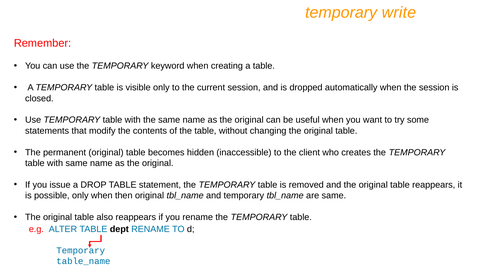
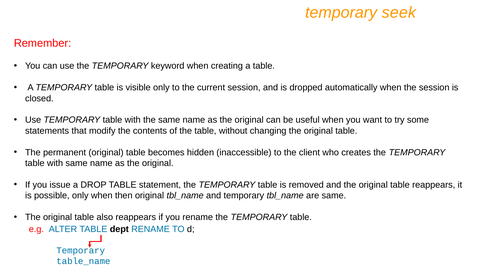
write: write -> seek (399, 12)
